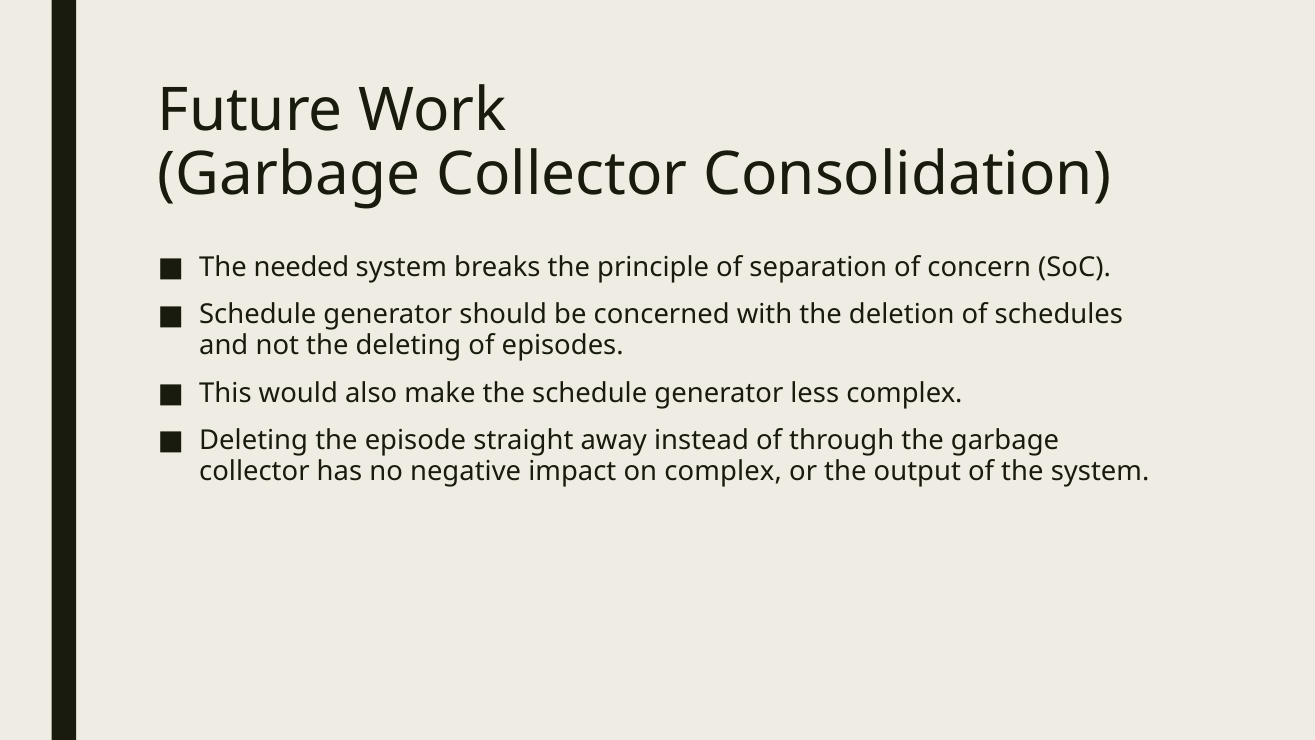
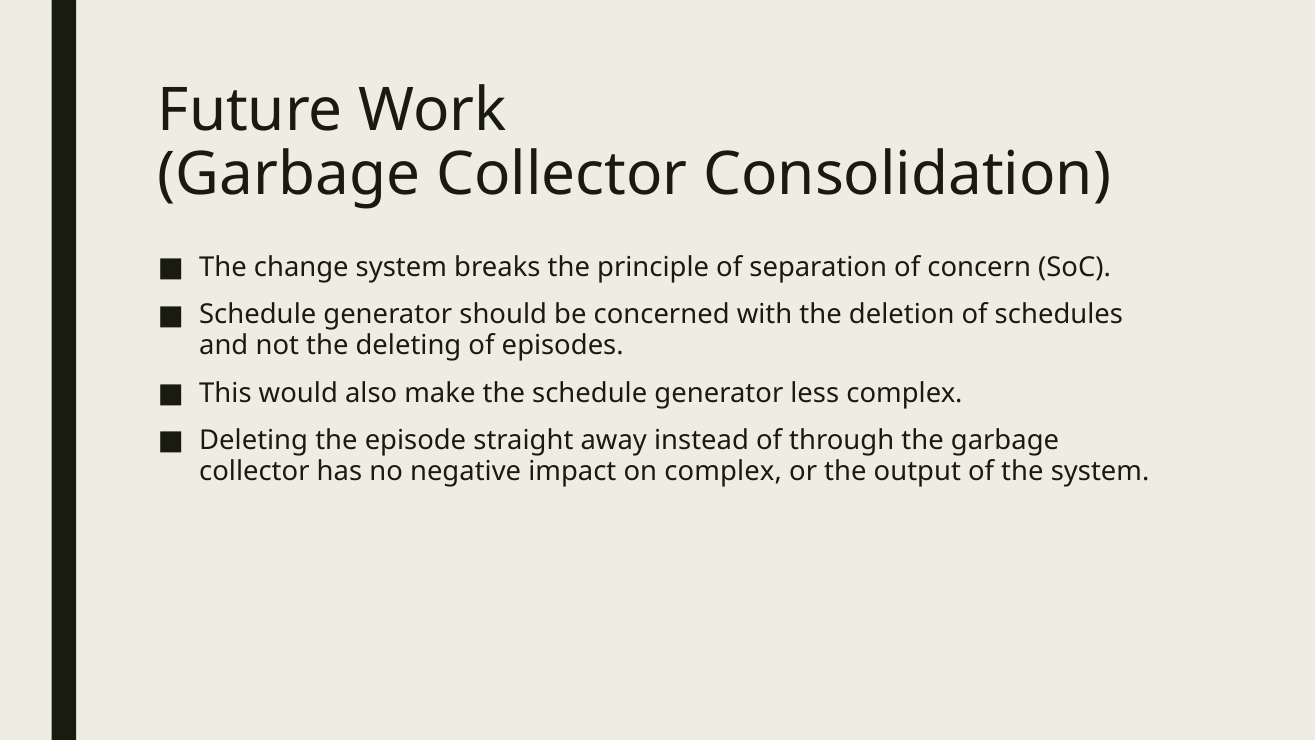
needed: needed -> change (301, 267)
